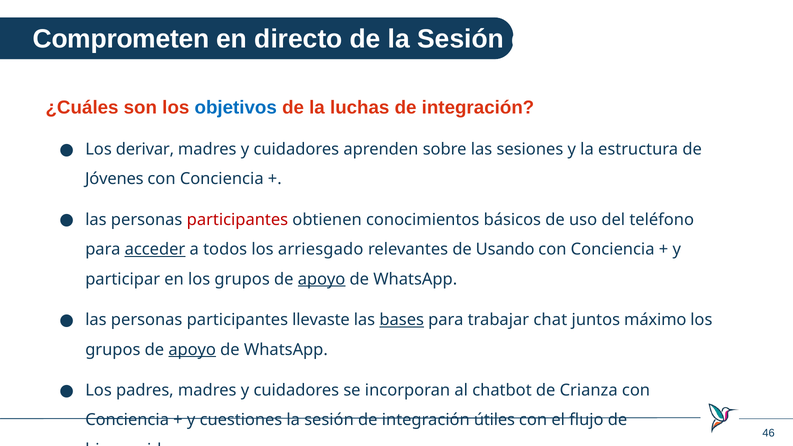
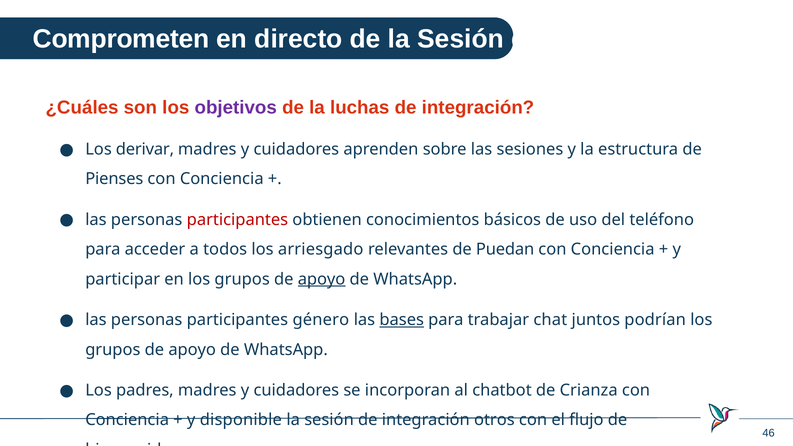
objetivos colour: blue -> purple (236, 107)
Jóvenes: Jóvenes -> Pienses (114, 179)
acceder underline: present -> none (155, 249)
Usando: Usando -> Puedan (505, 249)
llevaste: llevaste -> género (321, 320)
máximo: máximo -> podrían (655, 320)
apoyo underline: present -> none (192, 350)
cuestiones: cuestiones -> disponible (241, 420)
útiles: útiles -> otros (494, 420)
